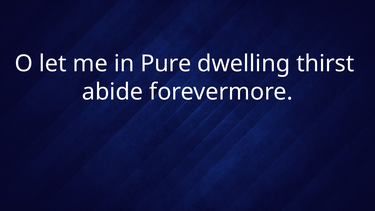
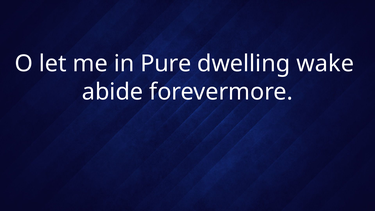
thirst: thirst -> wake (325, 64)
